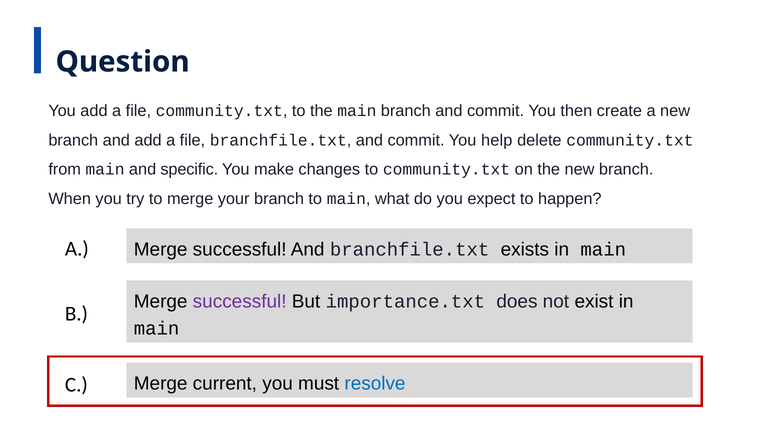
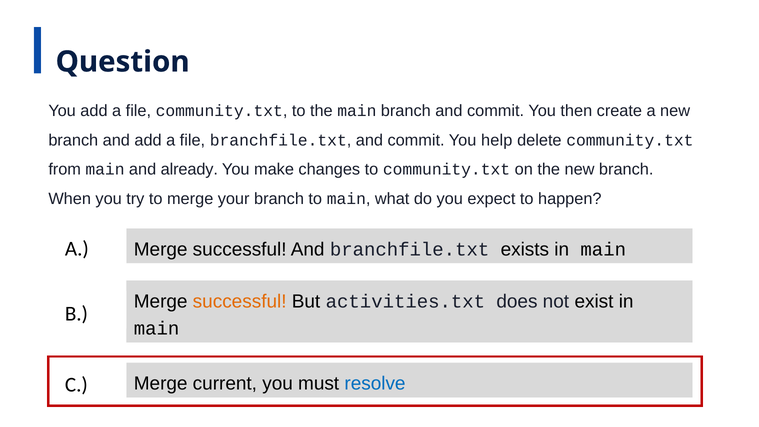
specific: specific -> already (189, 170)
successful colour: purple -> orange (240, 301)
importance.txt: importance.txt -> activities.txt (405, 301)
